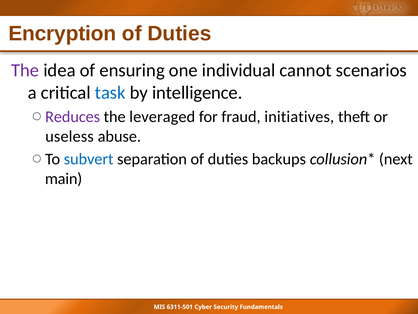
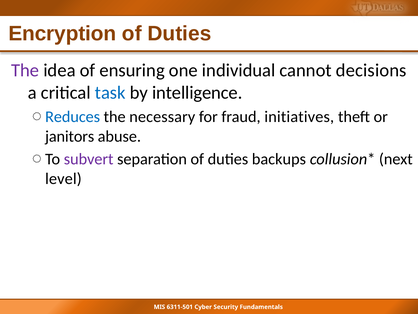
scenarios: scenarios -> decisions (371, 70)
Reduces colour: purple -> blue (73, 117)
leveraged: leveraged -> necessary (162, 117)
useless: useless -> janitors (70, 136)
subvert colour: blue -> purple (89, 159)
main: main -> level (63, 178)
